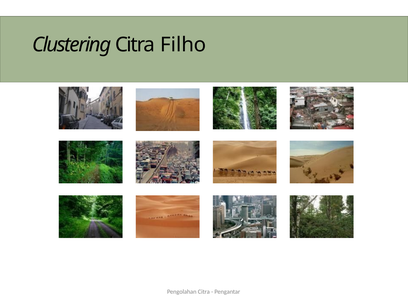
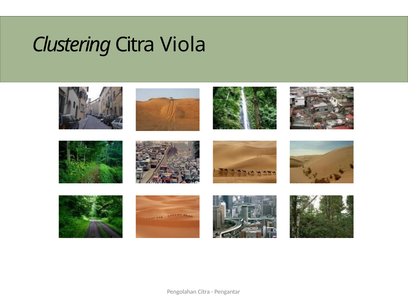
Filho: Filho -> Viola (183, 45)
